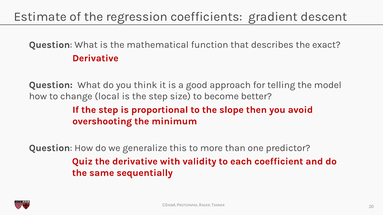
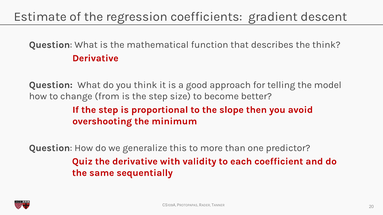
the exact: exact -> think (326, 45)
local: local -> from (107, 97)
